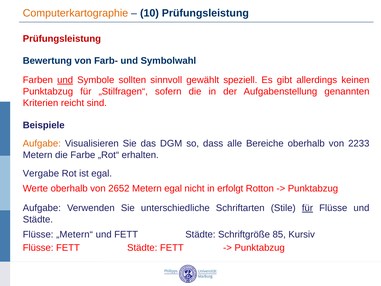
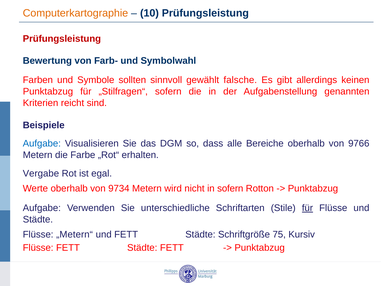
und underline: present -> none (65, 80)
speziell: speziell -> falsche (240, 80)
Aufgabe colour: orange -> blue (42, 143)
2233: 2233 -> 9766 (359, 143)
2652: 2652 -> 9734 (119, 188)
Metern egal: egal -> wird (173, 188)
in erfolgt: erfolgt -> sofern (230, 188)
85: 85 -> 75 (279, 234)
